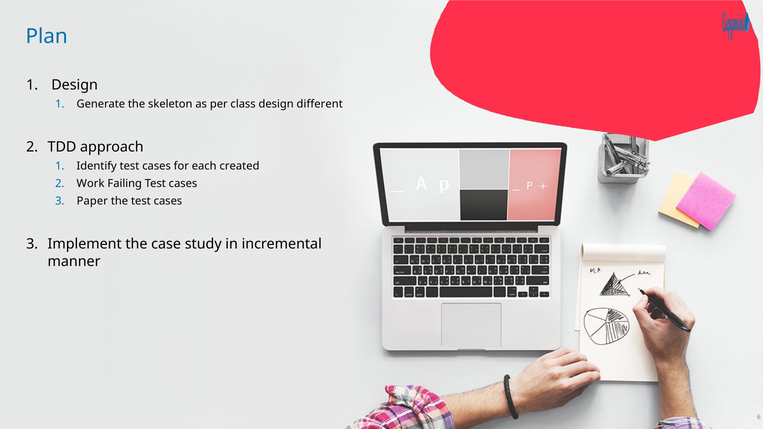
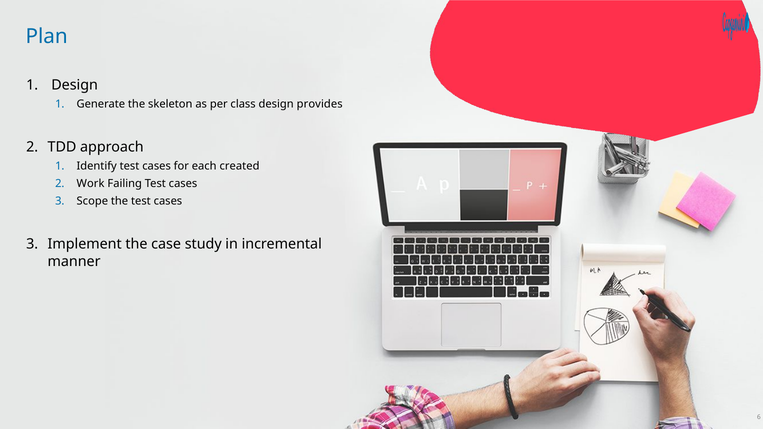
different: different -> provides (320, 104)
Paper: Paper -> Scope (92, 201)
